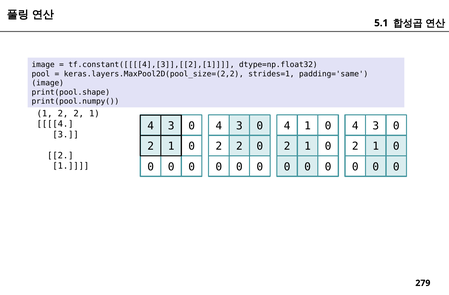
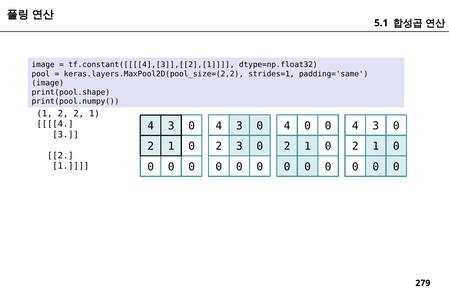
4 1: 1 -> 0 (308, 126)
2: 2 -> 3 (239, 146)
